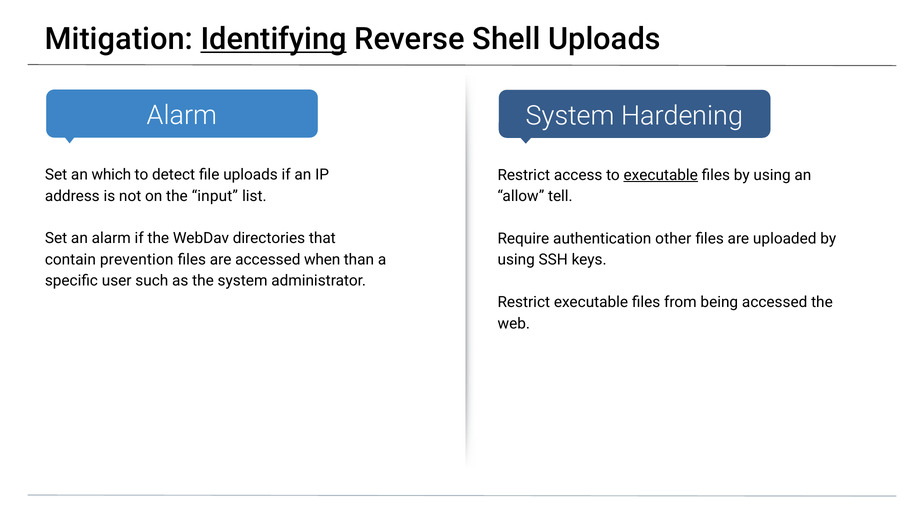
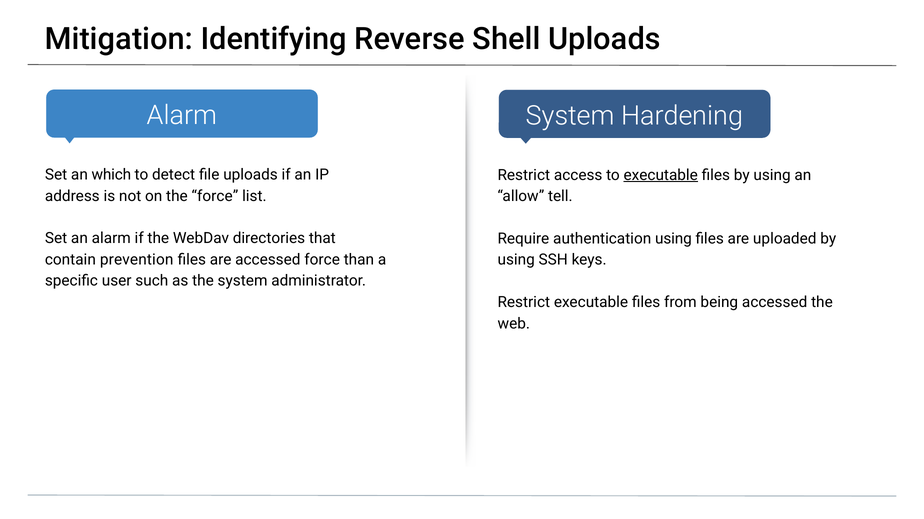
Identifying underline: present -> none (274, 39)
the input: input -> force (215, 196)
authentication other: other -> using (673, 239)
accessed when: when -> force (322, 260)
